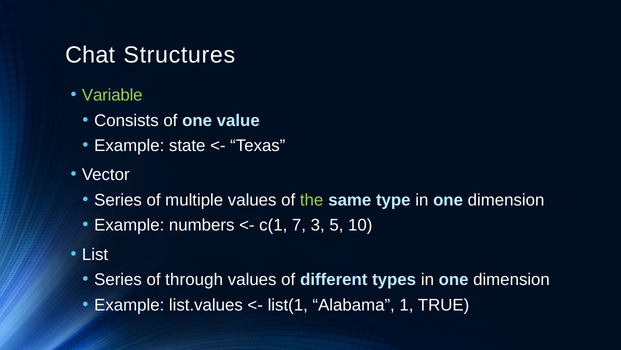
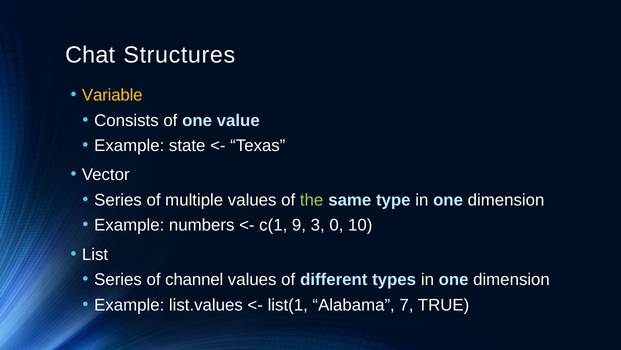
Variable colour: light green -> yellow (112, 95)
7: 7 -> 9 (299, 225)
5: 5 -> 0 (336, 225)
through: through -> channel (194, 279)
1: 1 -> 7 (406, 304)
